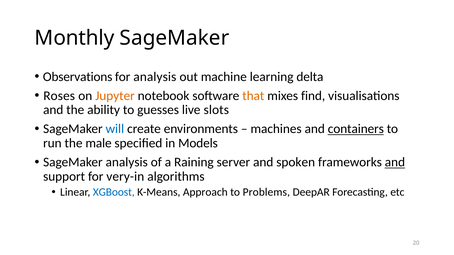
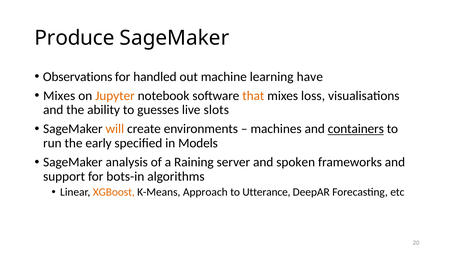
Monthly: Monthly -> Produce (75, 38)
for analysis: analysis -> handled (155, 77)
delta: delta -> have (310, 77)
Roses: Roses -> Mixes (59, 96)
find: find -> loss (313, 96)
will colour: blue -> orange (115, 129)
male: male -> early (99, 143)
and underline: present -> none (395, 162)
very-in: very-in -> bots-in (125, 177)
XGBoost colour: blue -> orange (114, 192)
Problems: Problems -> Utterance (266, 192)
